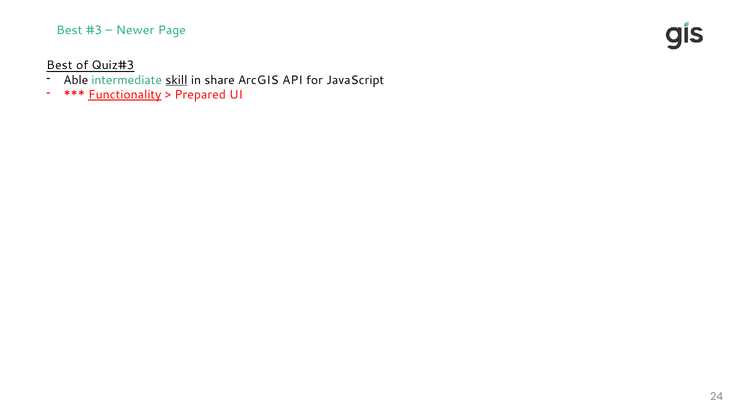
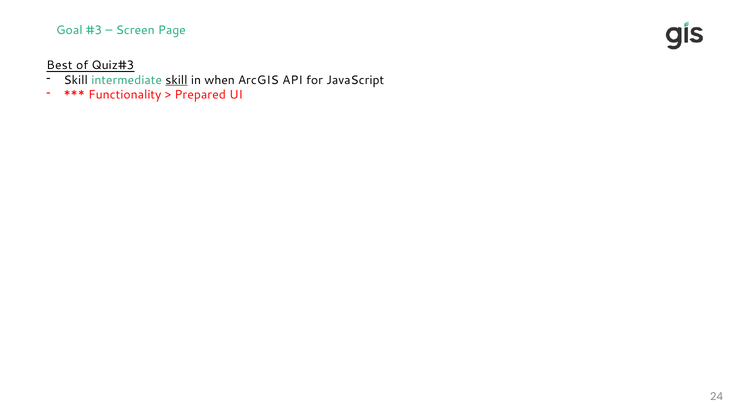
Best: Best -> Goal (69, 30)
Newer: Newer -> Screen (135, 30)
Able: Able -> Skill (76, 80)
share: share -> when (220, 80)
Functionality underline: present -> none (125, 95)
